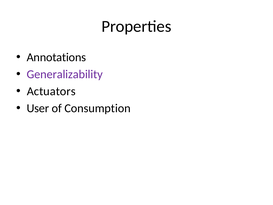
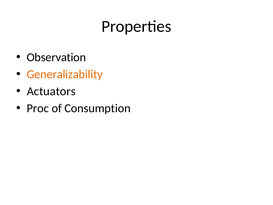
Annotations: Annotations -> Observation (56, 57)
Generalizability colour: purple -> orange (65, 74)
User: User -> Proc (38, 108)
